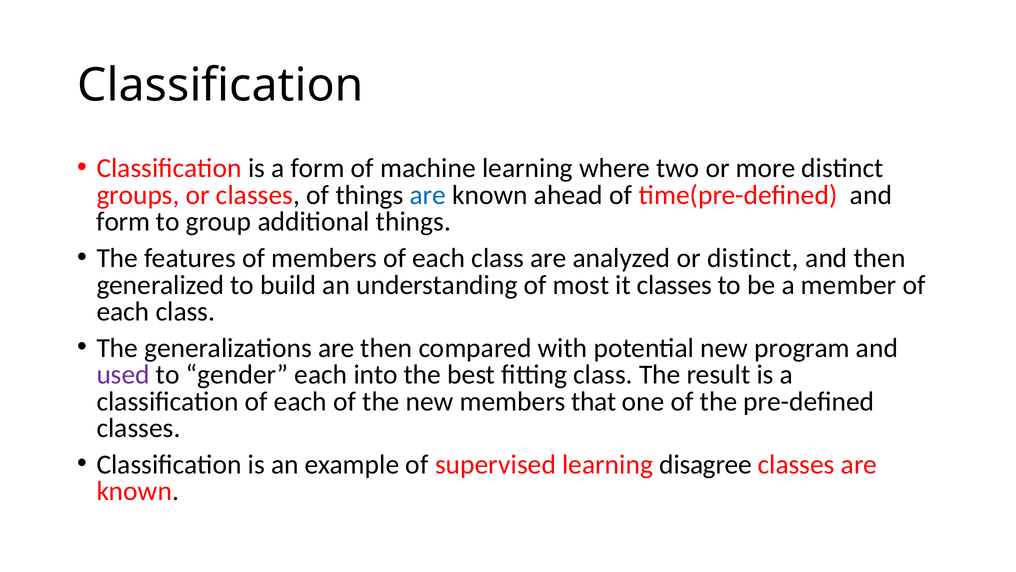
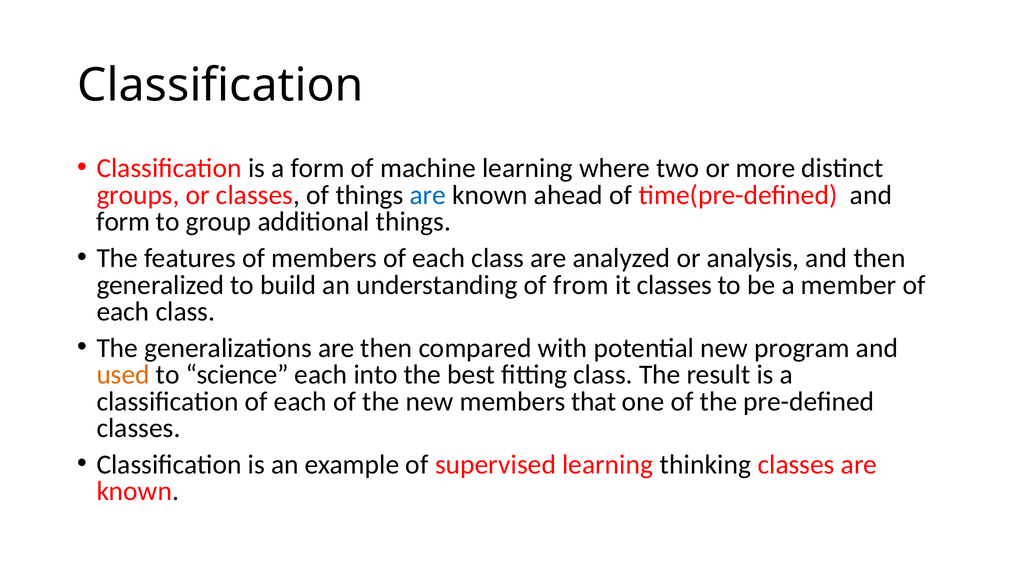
or distinct: distinct -> analysis (753, 258)
most: most -> from (581, 285)
used colour: purple -> orange (123, 374)
gender: gender -> science (237, 374)
disagree: disagree -> thinking (705, 464)
